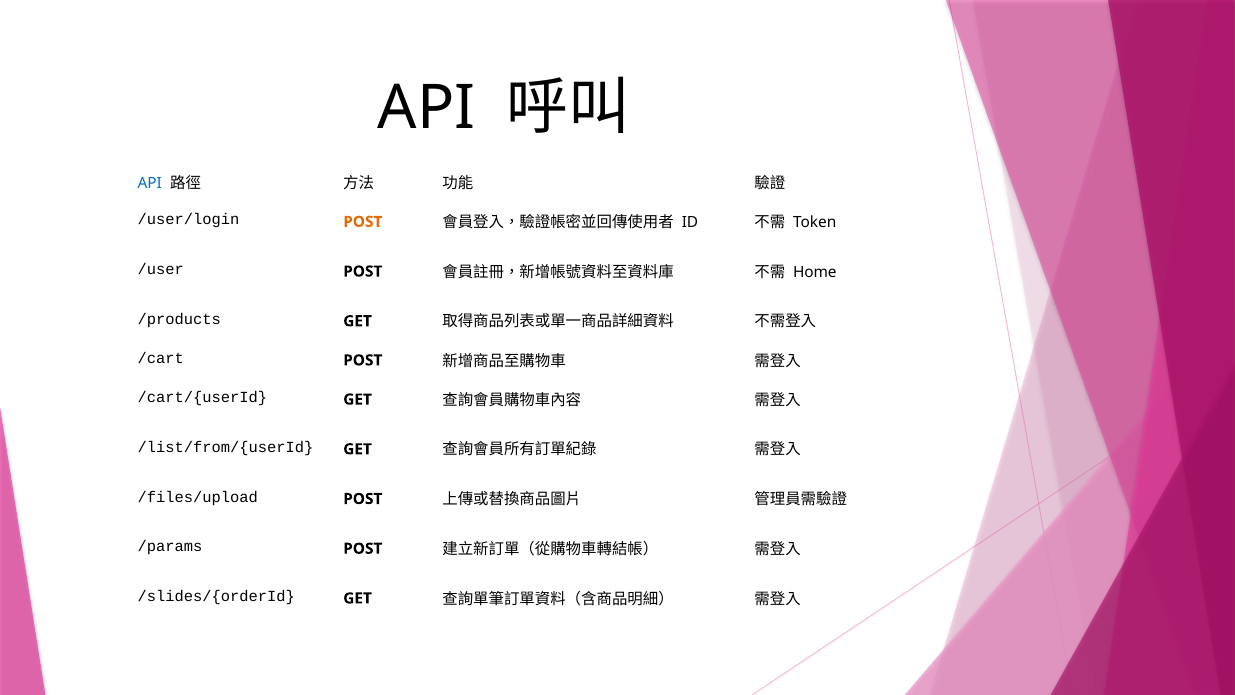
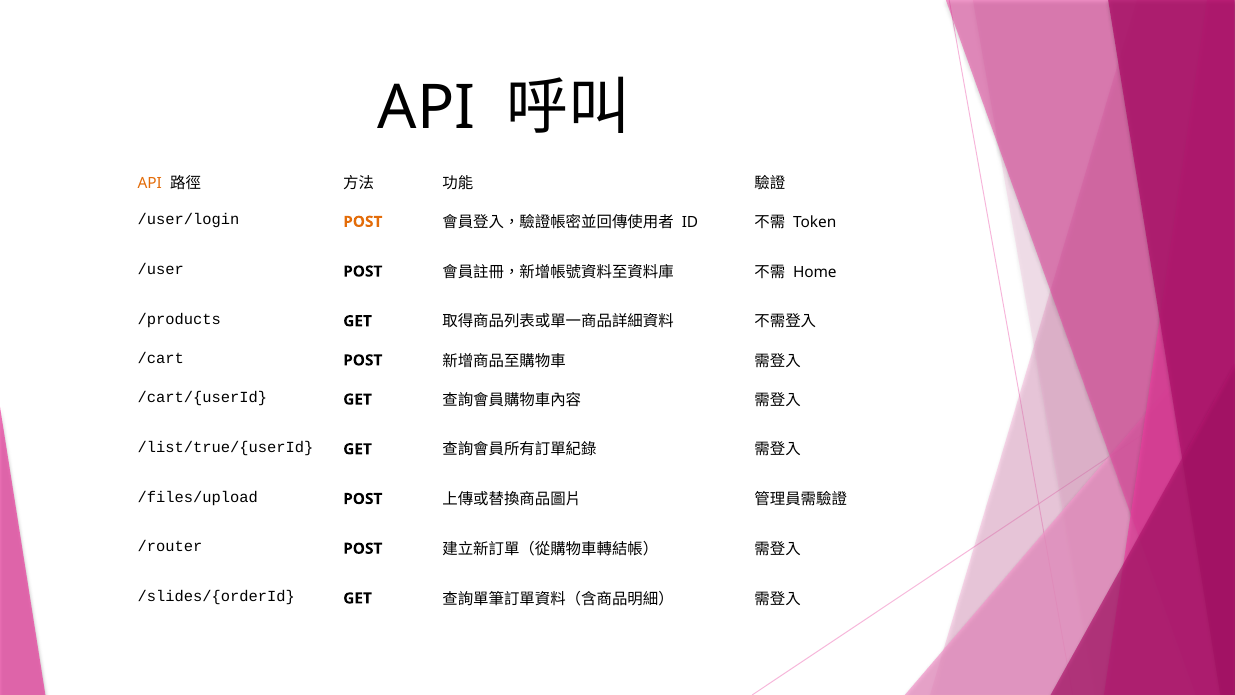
API colour: blue -> orange (150, 183)
/list/from/{userId: /list/from/{userId -> /list/true/{userId (226, 447)
/params: /params -> /router (170, 546)
